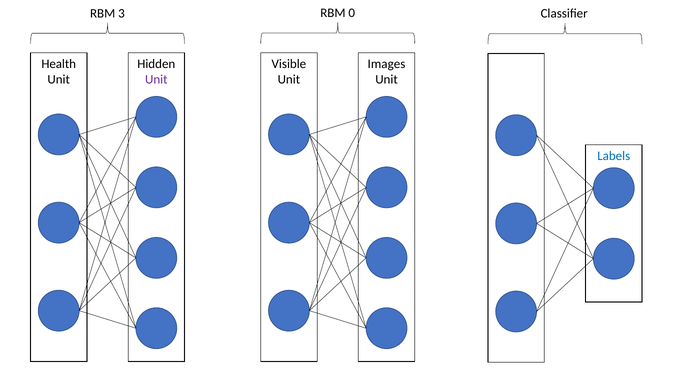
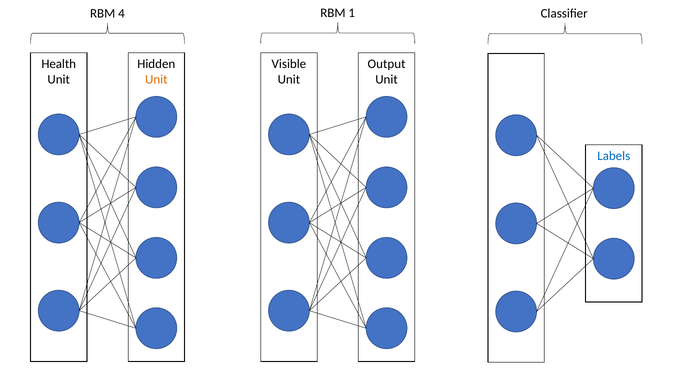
3: 3 -> 4 (122, 13)
0: 0 -> 1 (352, 13)
Images: Images -> Output (387, 64)
Unit colour: purple -> orange (156, 80)
